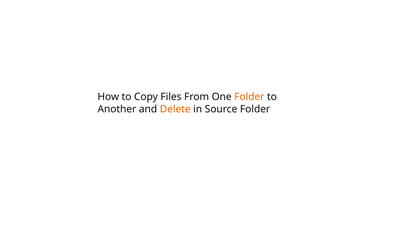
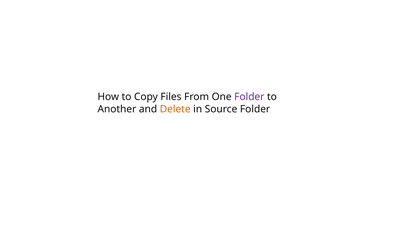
Folder colour: orange -> purple (249, 97)
